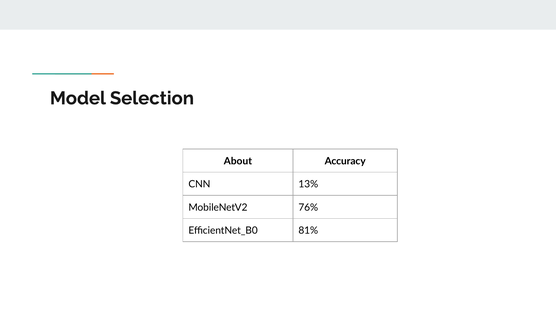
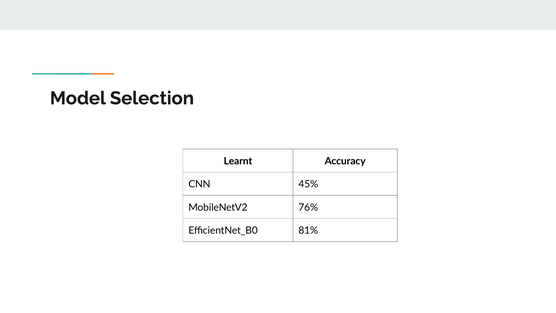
About: About -> Learnt (238, 161)
13%: 13% -> 45% (308, 184)
